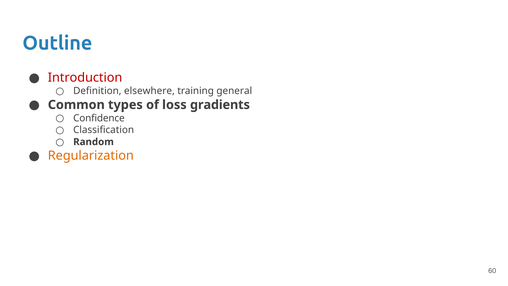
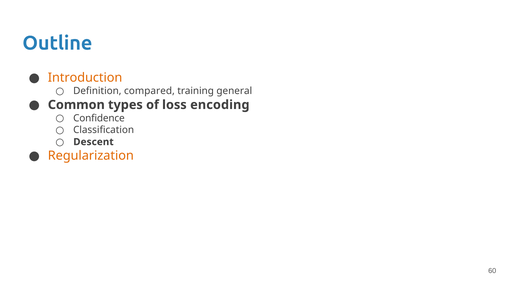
Introduction colour: red -> orange (85, 78)
elsewhere: elsewhere -> compared (149, 91)
gradients: gradients -> encoding (220, 105)
Random: Random -> Descent (93, 142)
